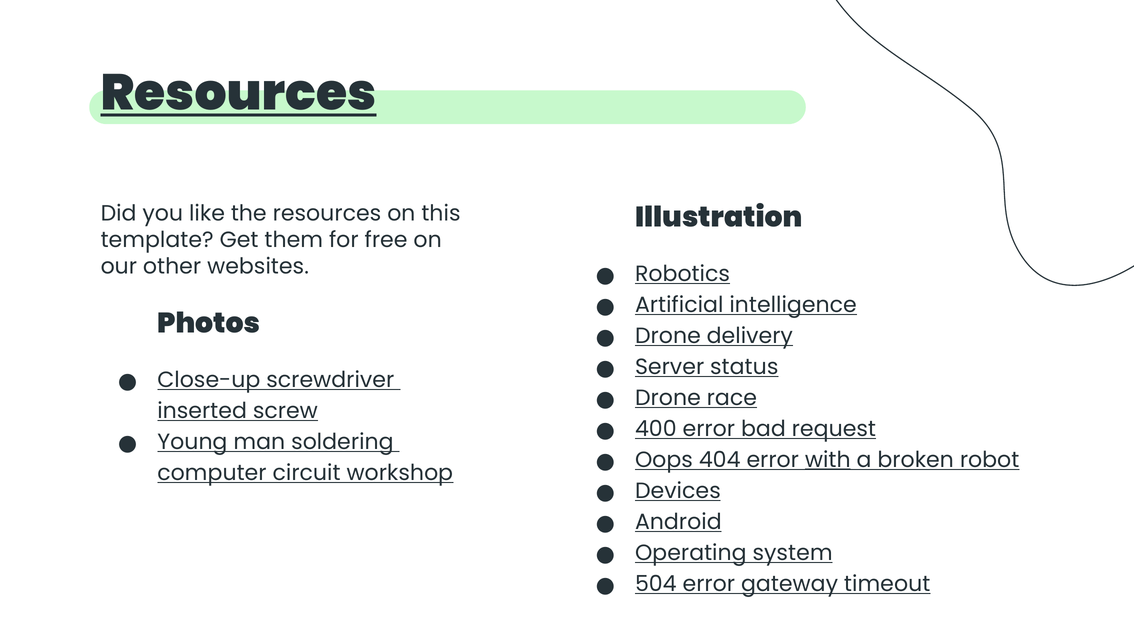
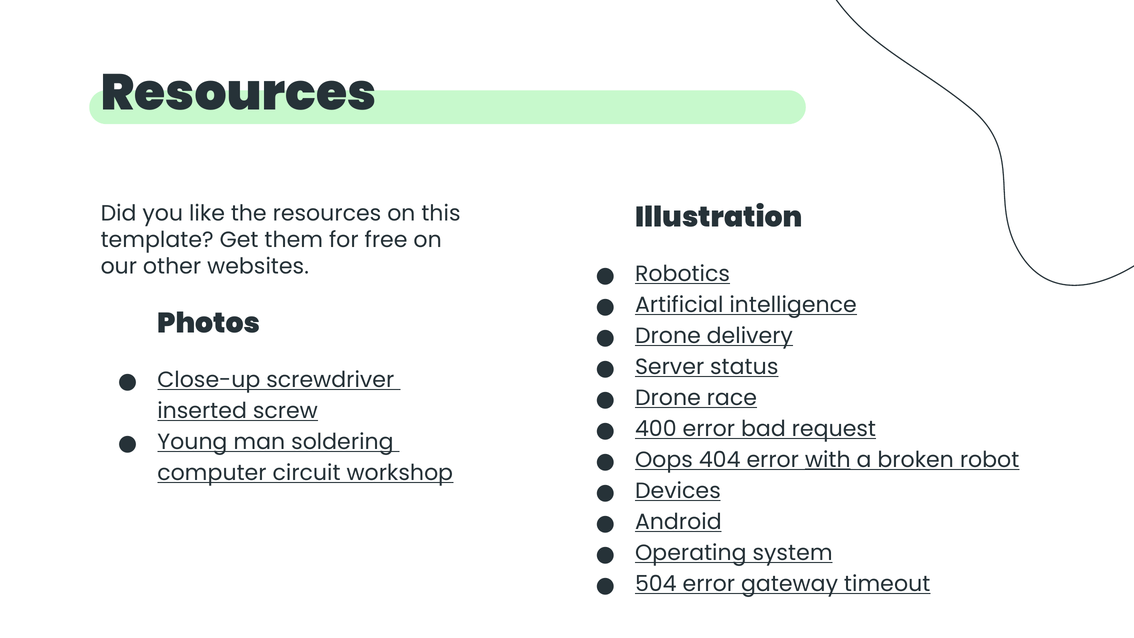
Resources underline: present -> none (238, 93)
